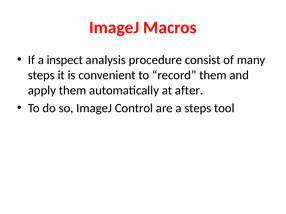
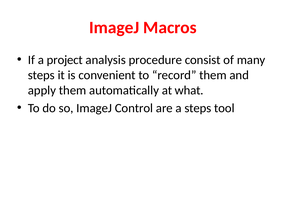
inspect: inspect -> project (65, 60)
after: after -> what (189, 91)
